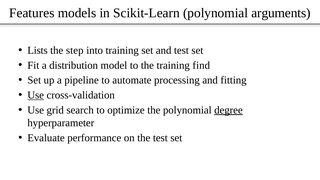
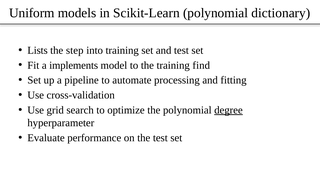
Features: Features -> Uniform (32, 13)
arguments: arguments -> dictionary (281, 13)
distribution: distribution -> implements (74, 65)
Use underline: present -> none (36, 95)
